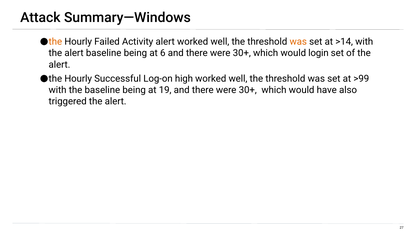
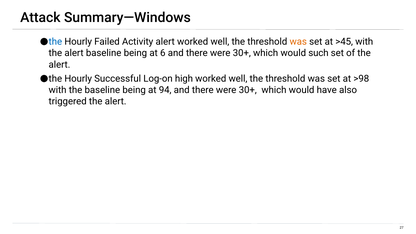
the colour: orange -> blue (55, 42)
>14: >14 -> >45 (344, 42)
login: login -> such (318, 53)
>99: >99 -> >98 (361, 79)
19: 19 -> 94 (165, 90)
